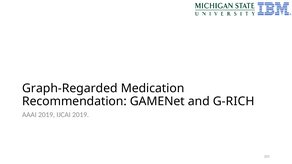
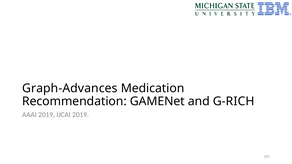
Graph-Regarded: Graph-Regarded -> Graph-Advances (70, 88)
